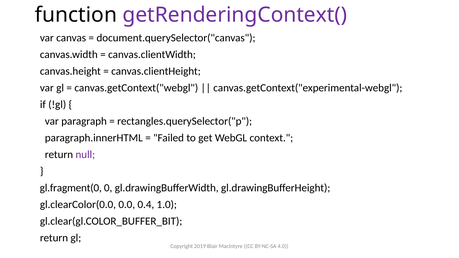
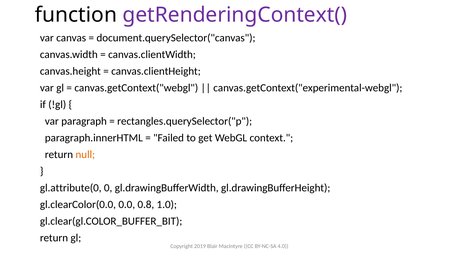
null colour: purple -> orange (85, 155)
gl.fragment(0: gl.fragment(0 -> gl.attribute(0 (71, 188)
0.4: 0.4 -> 0.8 (146, 205)
